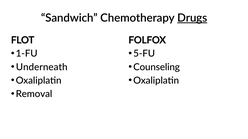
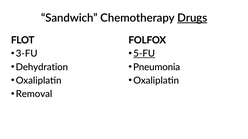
1-FU: 1-FU -> 3-FU (27, 54)
5-FU underline: none -> present (144, 54)
Underneath: Underneath -> Dehydration (42, 67)
Counseling: Counseling -> Pneumonia (157, 67)
